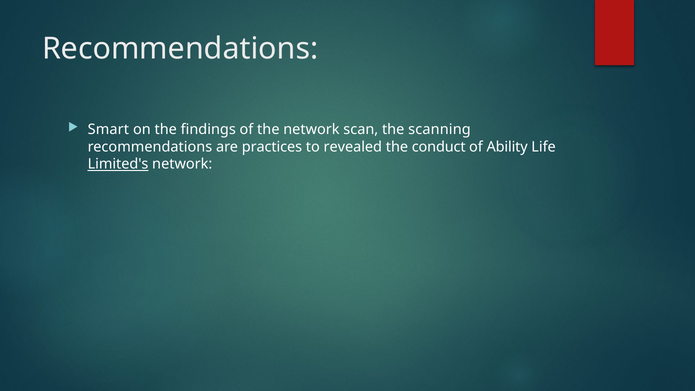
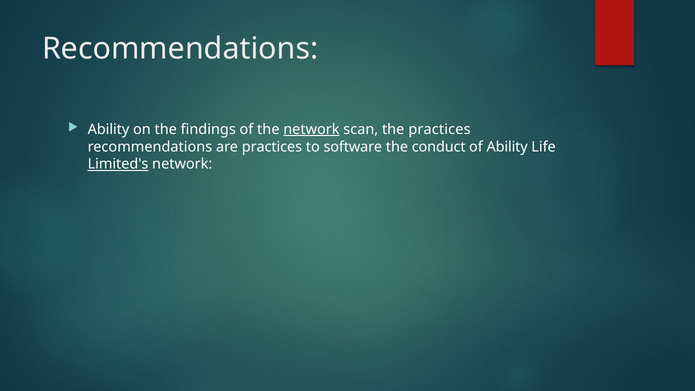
Smart: Smart -> Ability (108, 129)
network underline: none -> present (311, 129)
the scanning: scanning -> practices (439, 129)
revealed: revealed -> software (353, 147)
